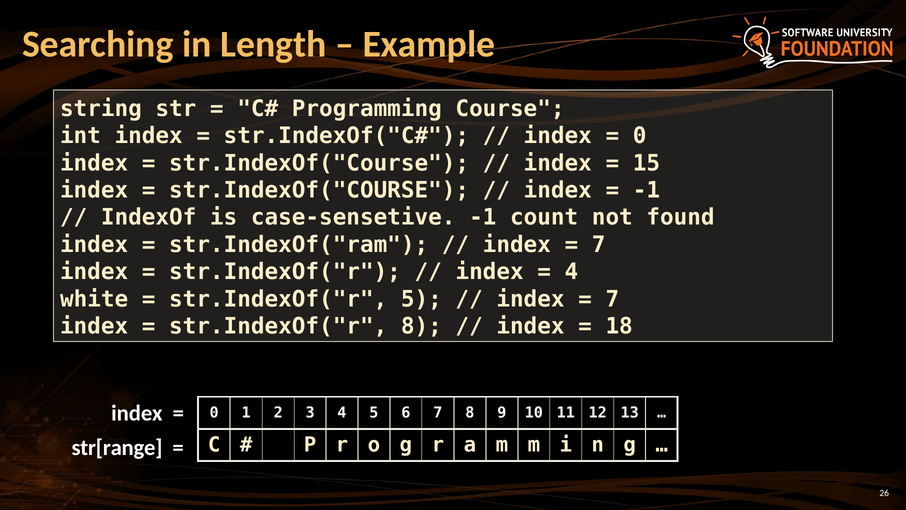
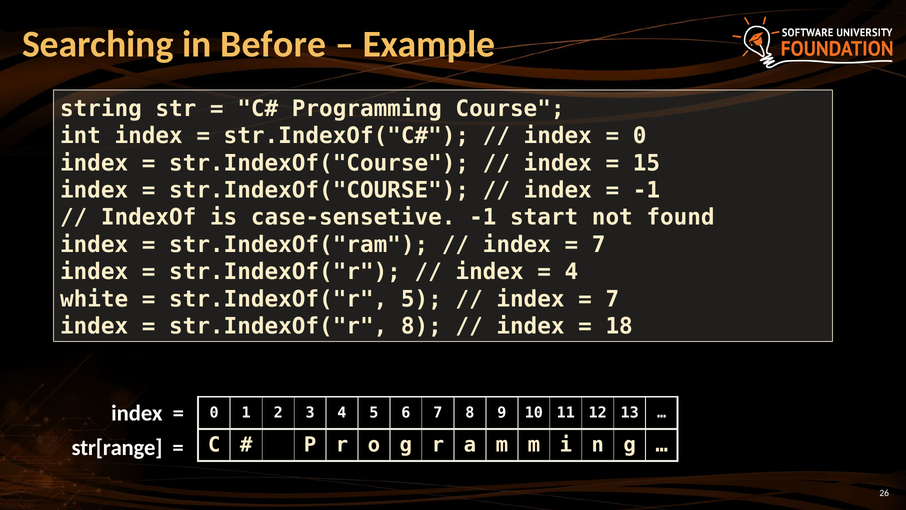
Length: Length -> Before (273, 44)
count: count -> start (544, 217)
